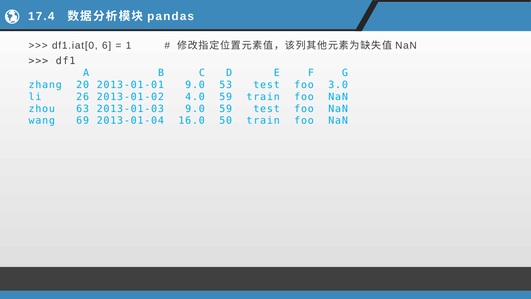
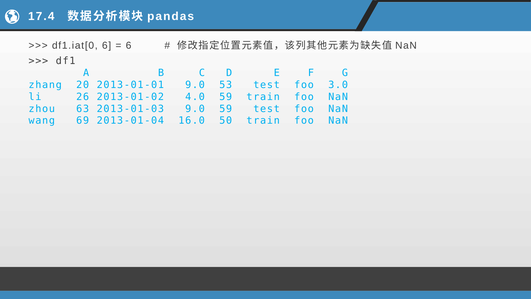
1: 1 -> 6 (129, 46)
